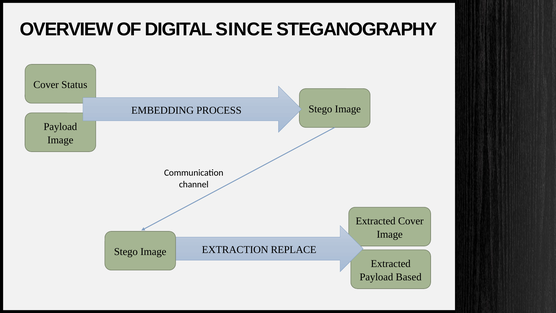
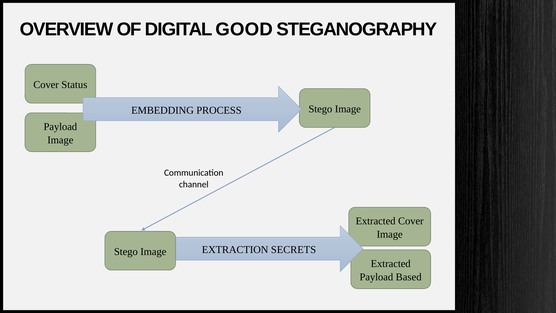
SINCE: SINCE -> GOOD (244, 29)
REPLACE: REPLACE -> SECRETS (294, 250)
